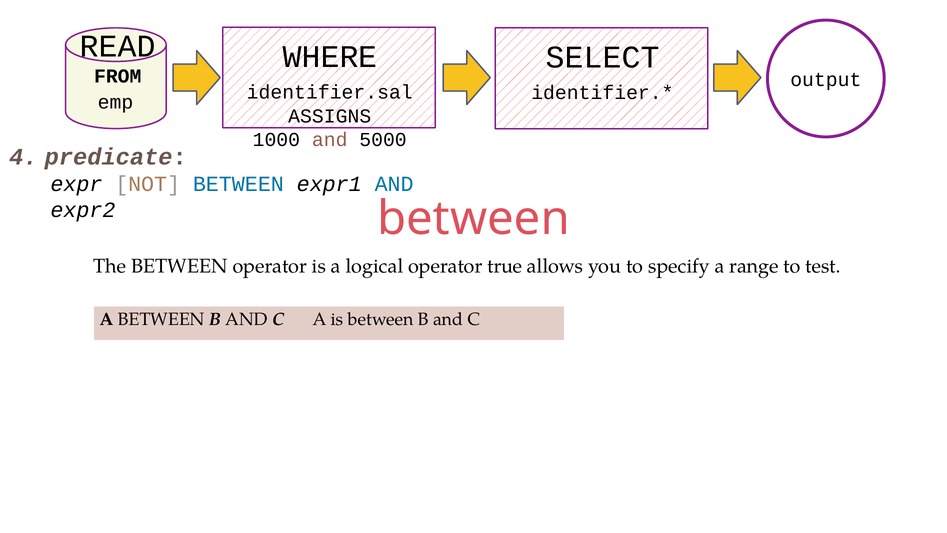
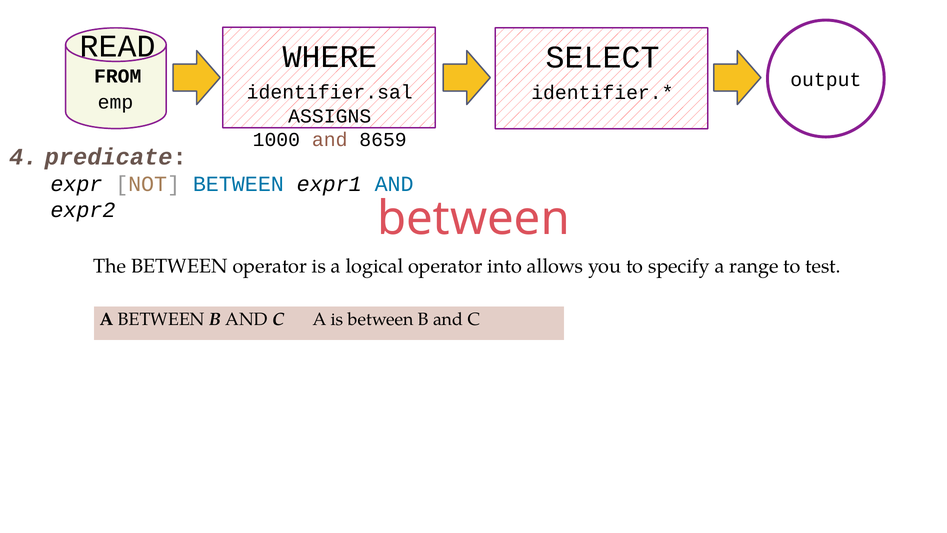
5000: 5000 -> 8659 (383, 140)
true: true -> into (505, 266)
